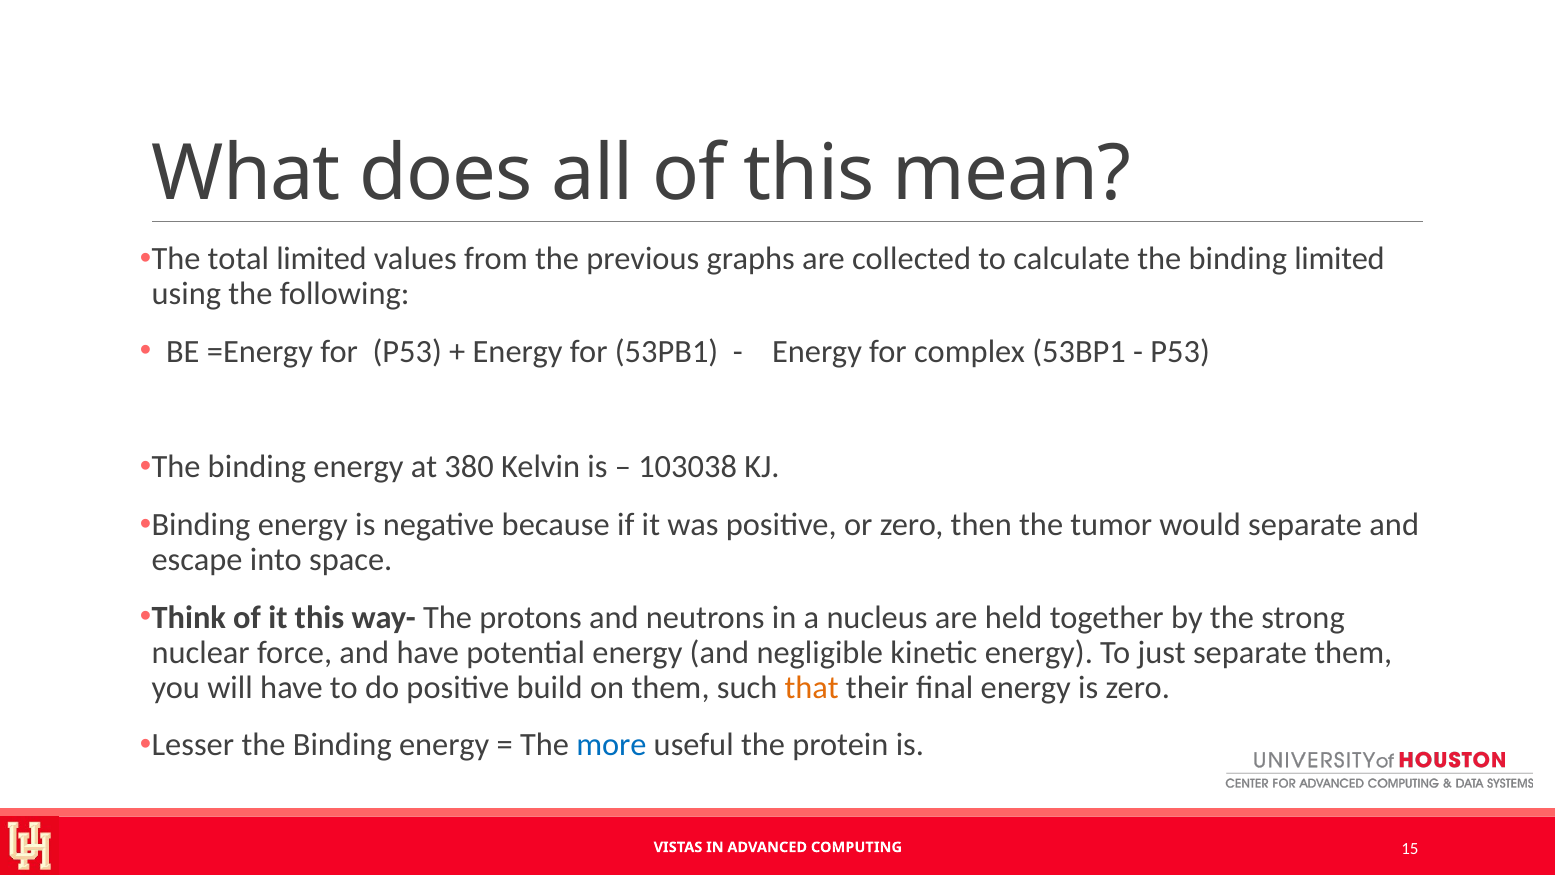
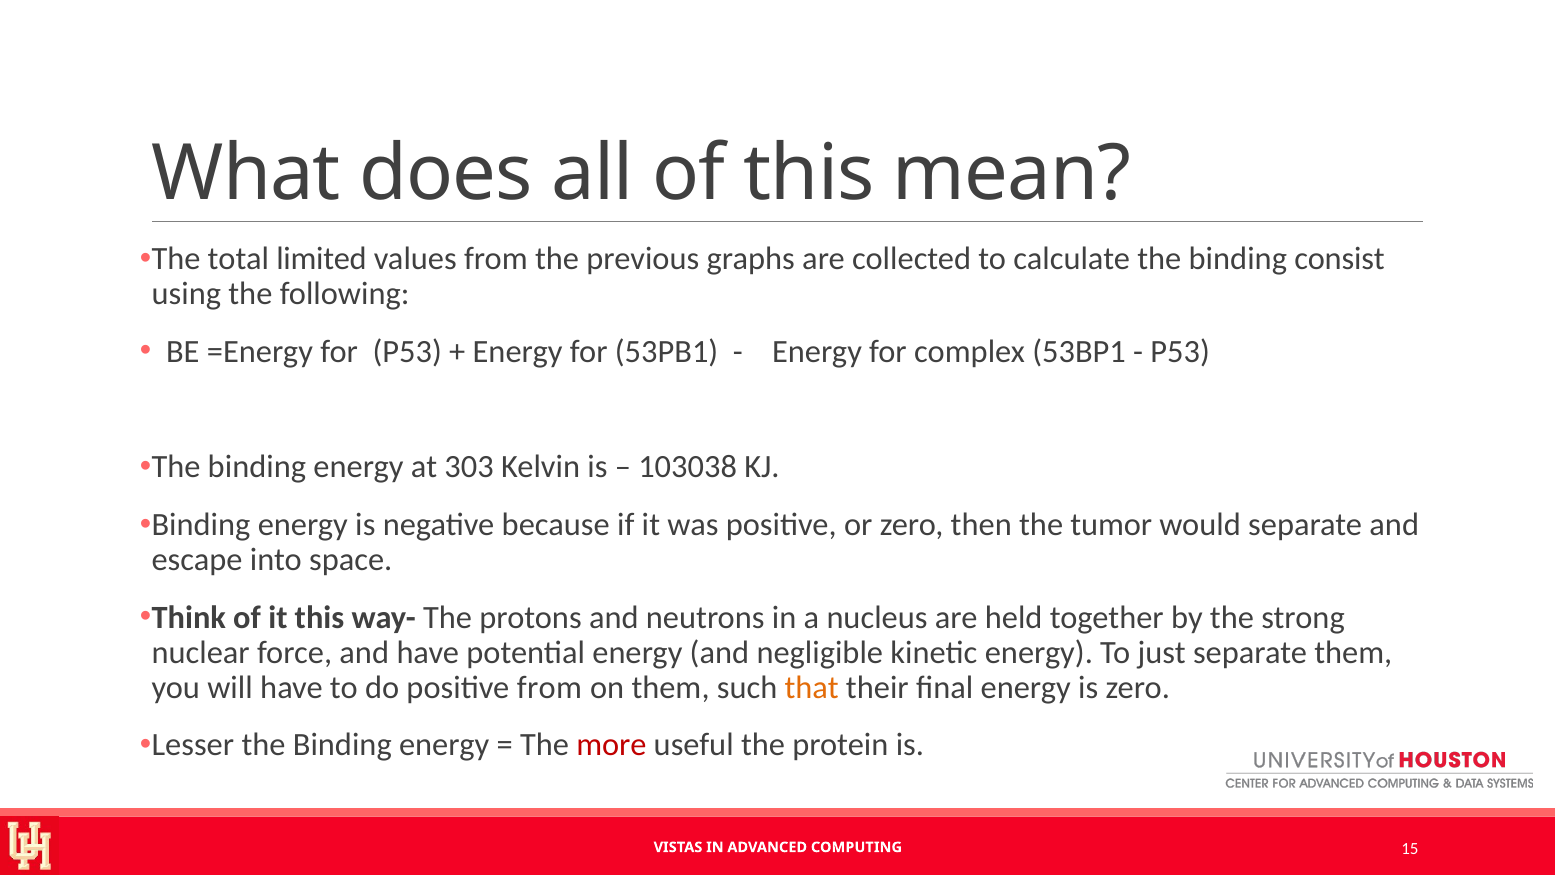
binding limited: limited -> consist (1339, 259)
380: 380 -> 303 (469, 467)
positive build: build -> from (549, 687)
more colour: blue -> red (611, 745)
